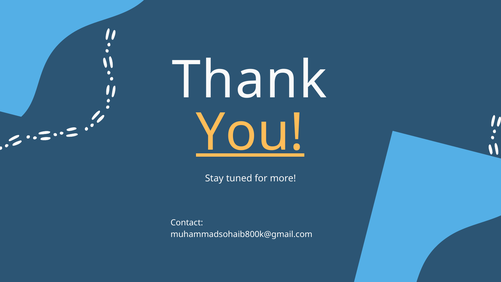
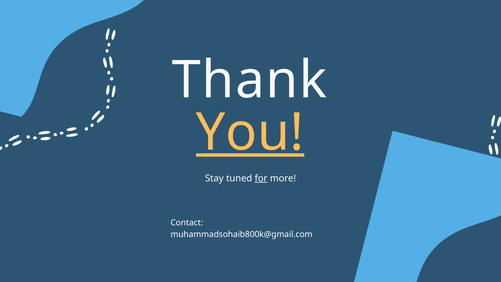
for underline: none -> present (261, 178)
